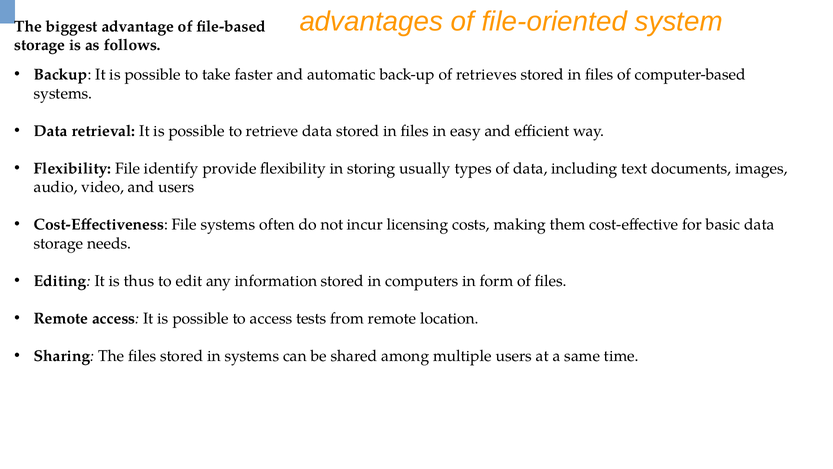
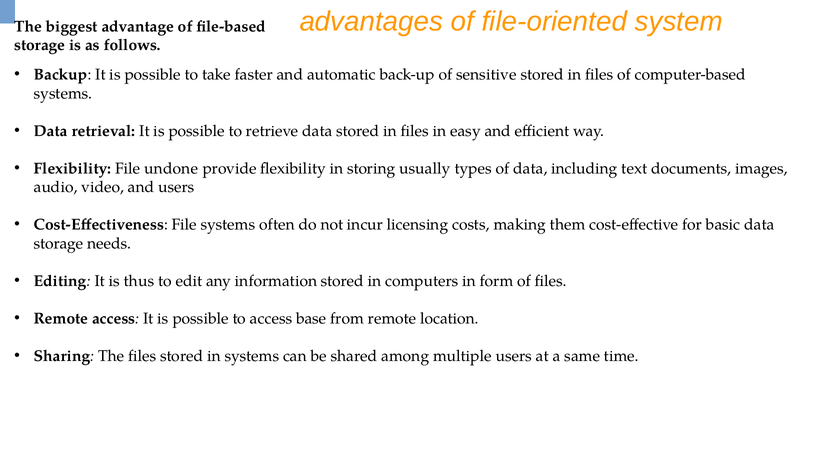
retrieves: retrieves -> sensitive (486, 75)
identify: identify -> undone (171, 168)
tests: tests -> base (311, 318)
